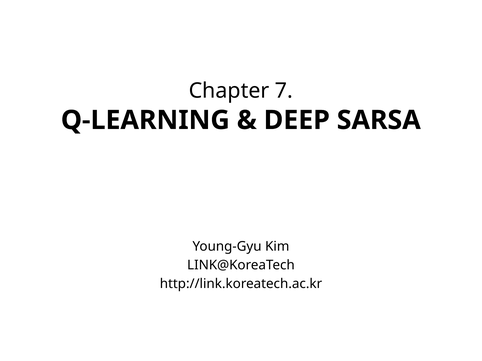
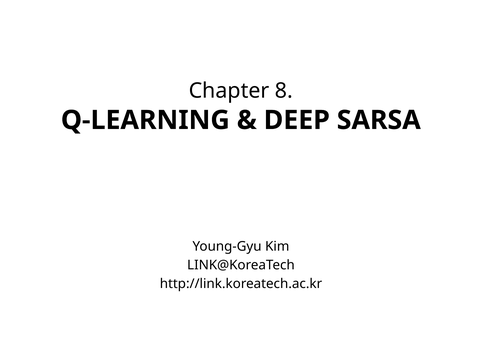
7: 7 -> 8 (284, 91)
